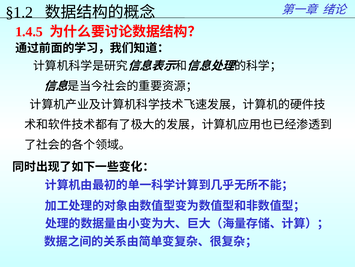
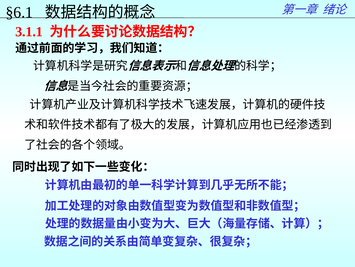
§1.2: §1.2 -> §6.1 (19, 12)
1.4.5: 1.4.5 -> 3.1.1 (29, 32)
